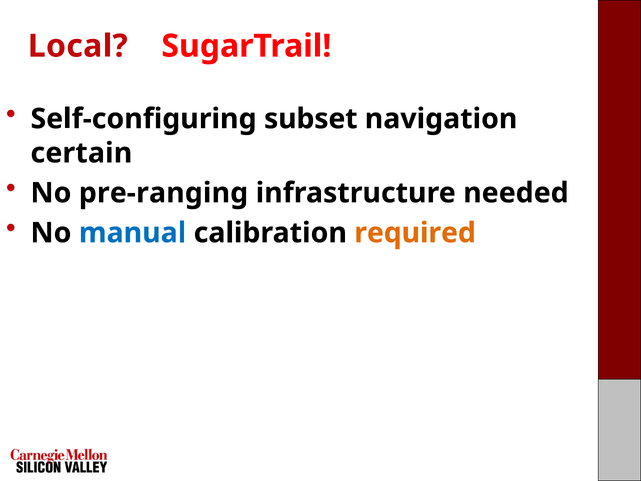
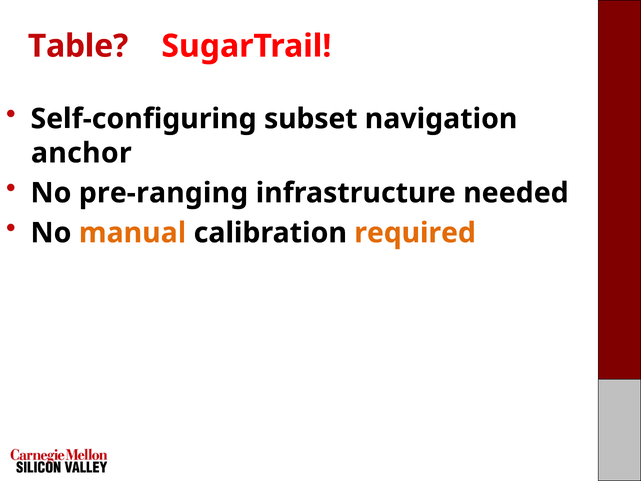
Local: Local -> Table (78, 46)
certain: certain -> anchor (81, 153)
manual colour: blue -> orange (133, 233)
